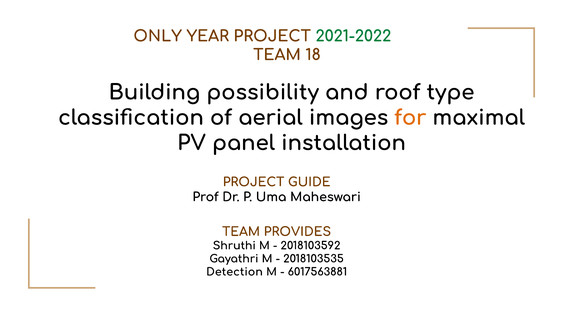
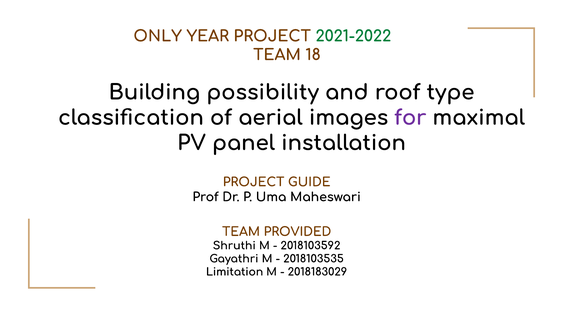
for colour: orange -> purple (410, 118)
PROVIDES: PROVIDES -> PROVIDED (297, 232)
Detection: Detection -> Limitation (235, 273)
6017563881: 6017563881 -> 2018183029 (317, 273)
